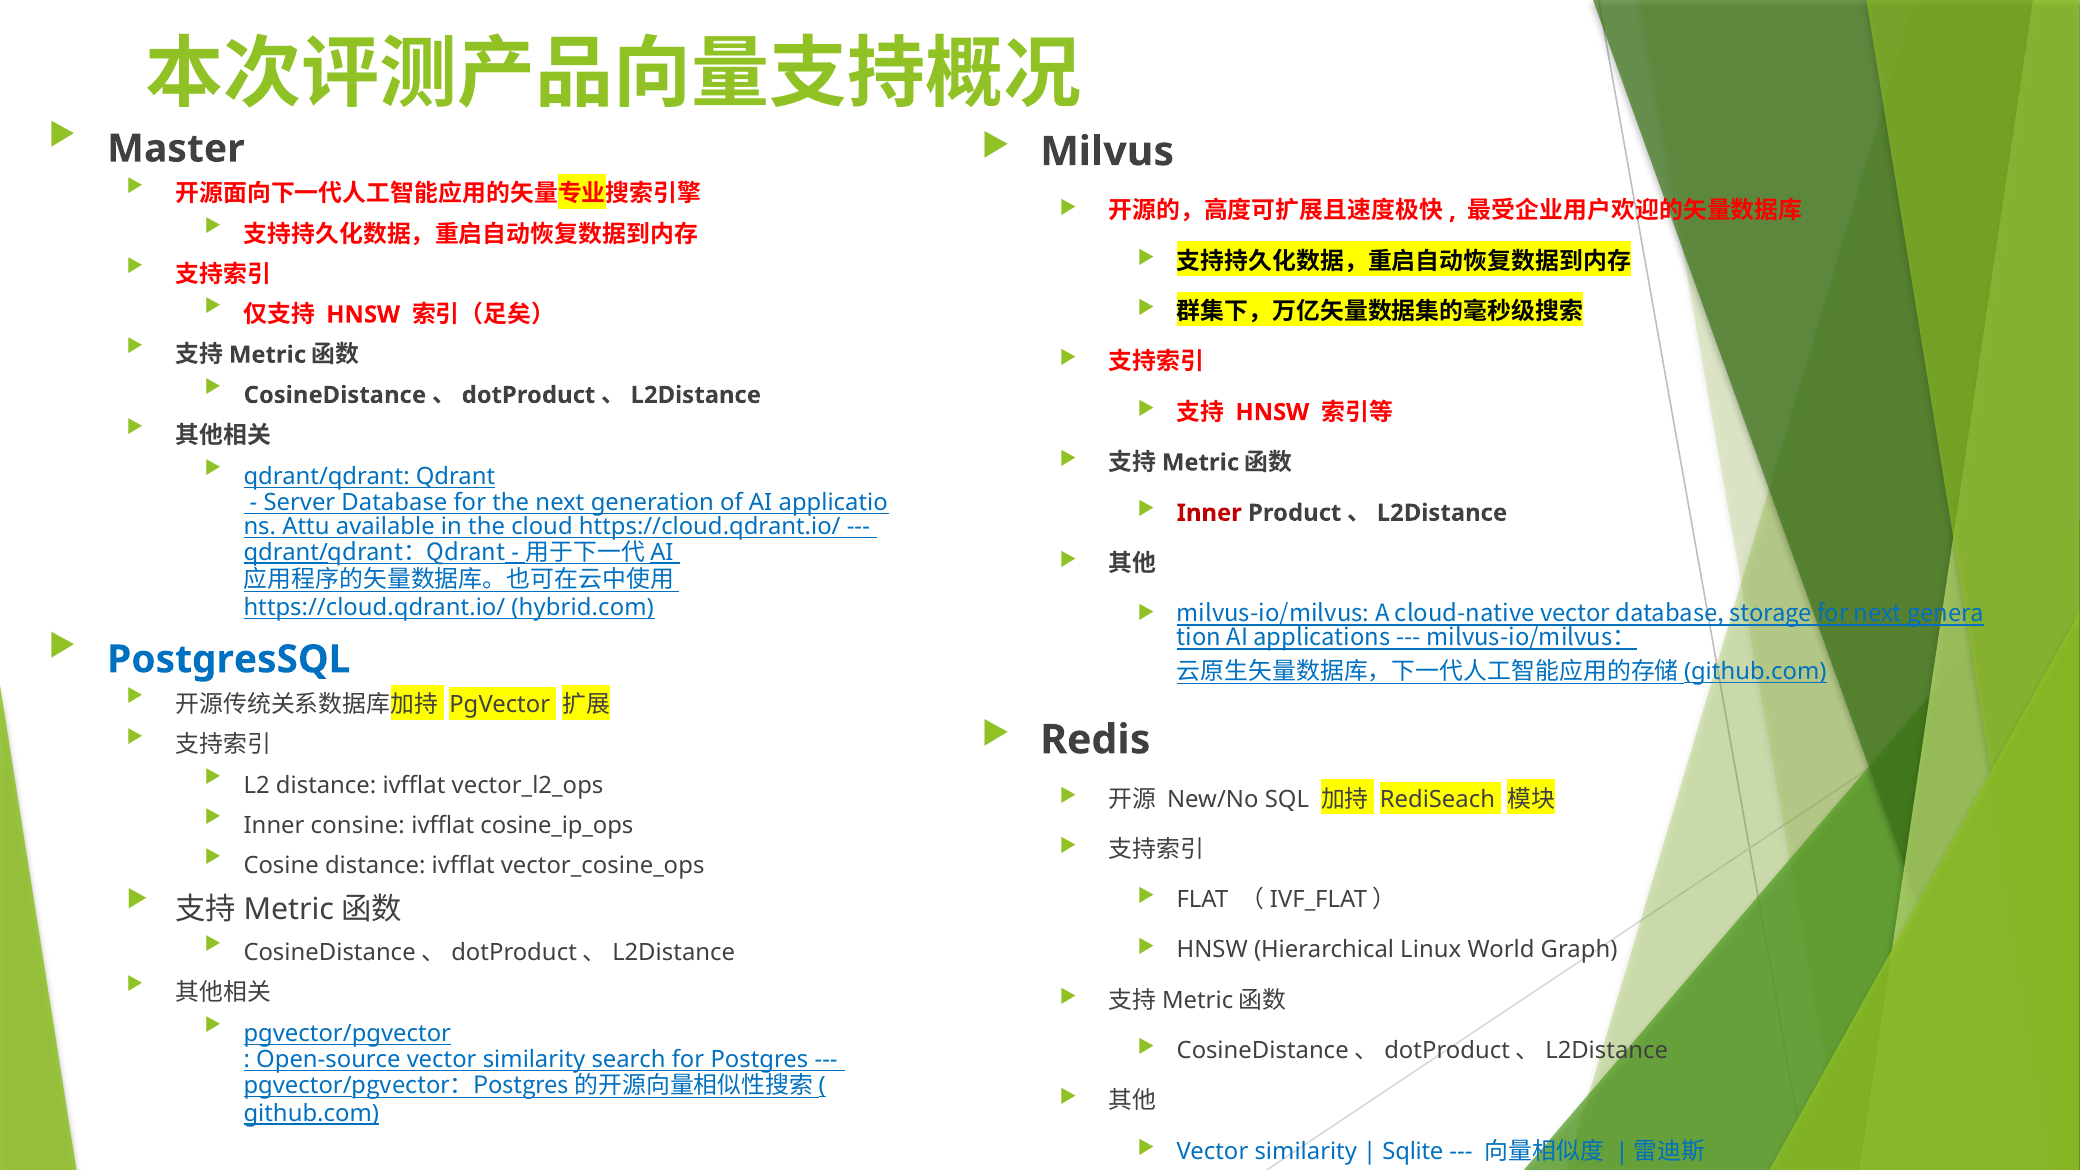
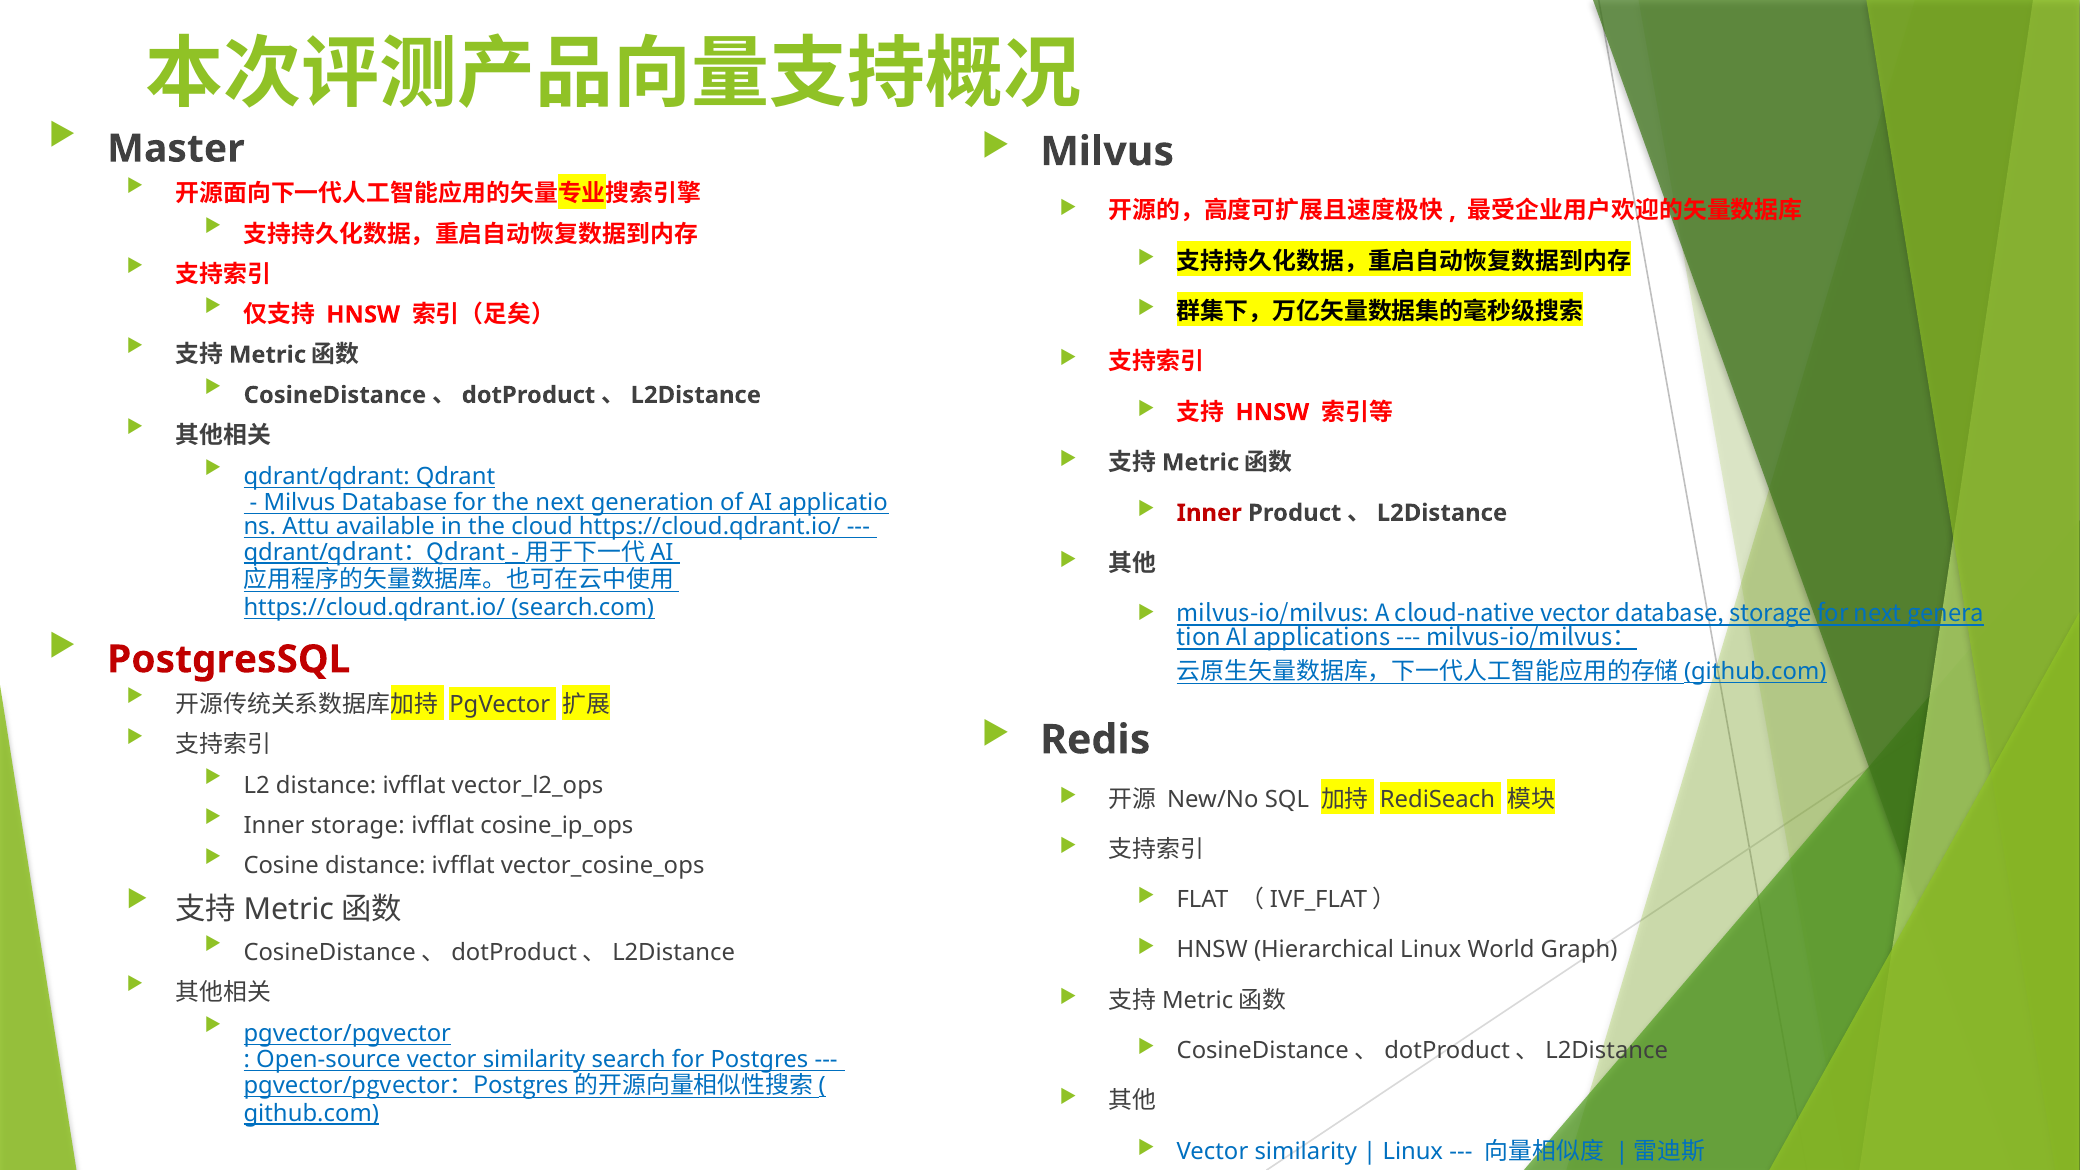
Server: Server -> Milvus (299, 502)
hybrid.com: hybrid.com -> search.com (583, 608)
PostgresSQL colour: blue -> red (229, 659)
Inner consine: consine -> storage (358, 825)
Sqlite: Sqlite -> Linux (1413, 1151)
